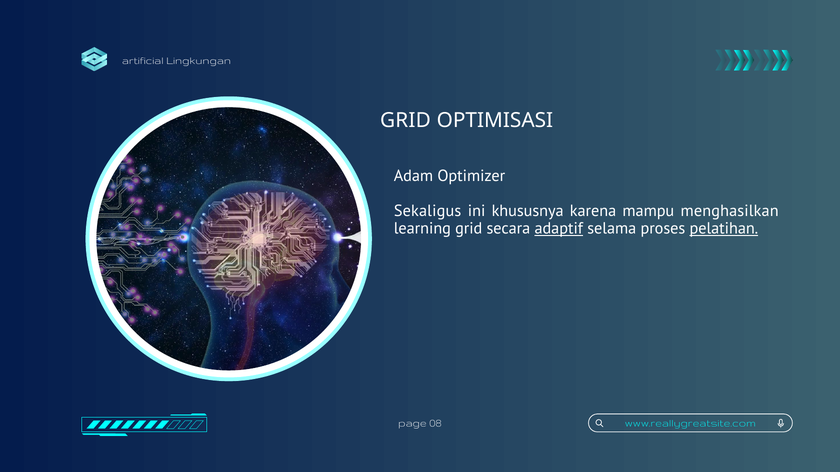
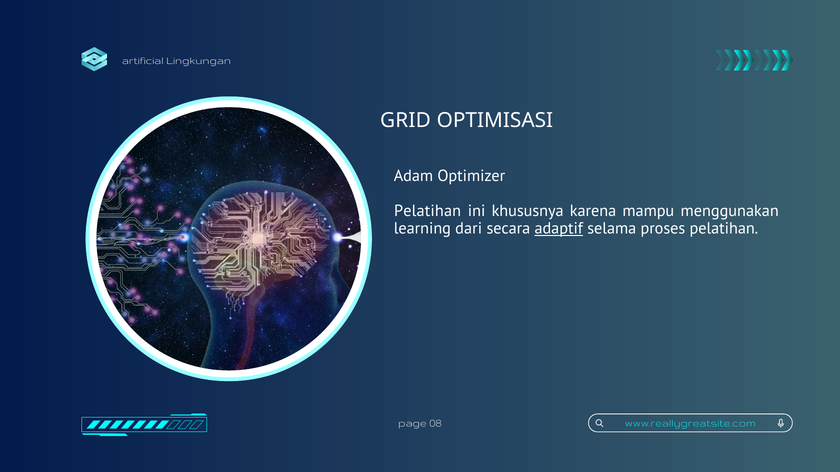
Sekaligus: Sekaligus -> Pelatihan (428, 211)
menghasilkan: menghasilkan -> menggunakan (730, 211)
learning grid: grid -> dari (469, 229)
pelatihan underline: present -> none (724, 229)
